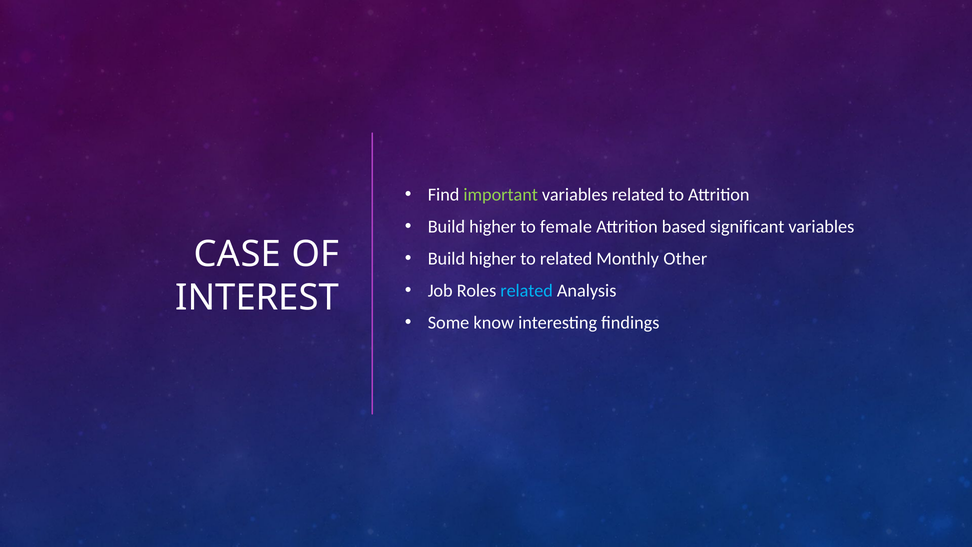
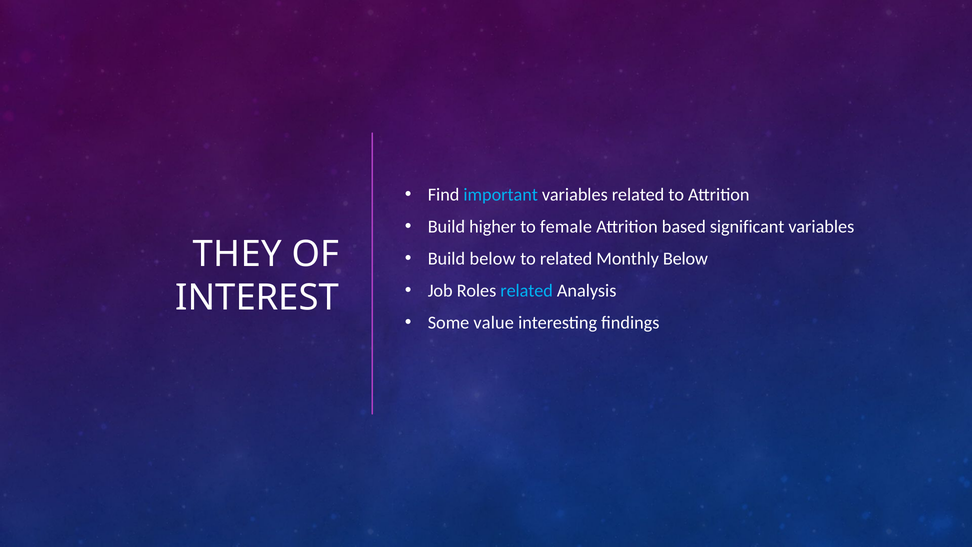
important colour: light green -> light blue (501, 195)
CASE: CASE -> THEY (237, 254)
higher: higher -> below (493, 259)
Monthly Other: Other -> Below (685, 259)
know: know -> value (494, 323)
